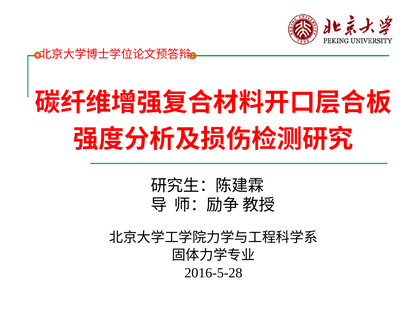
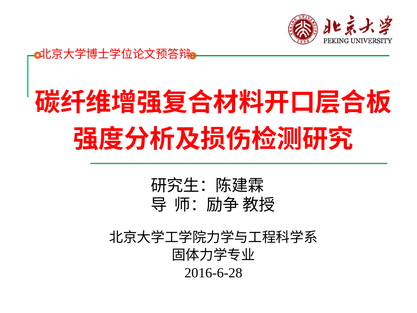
2016-5-28: 2016-5-28 -> 2016-6-28 (213, 273)
